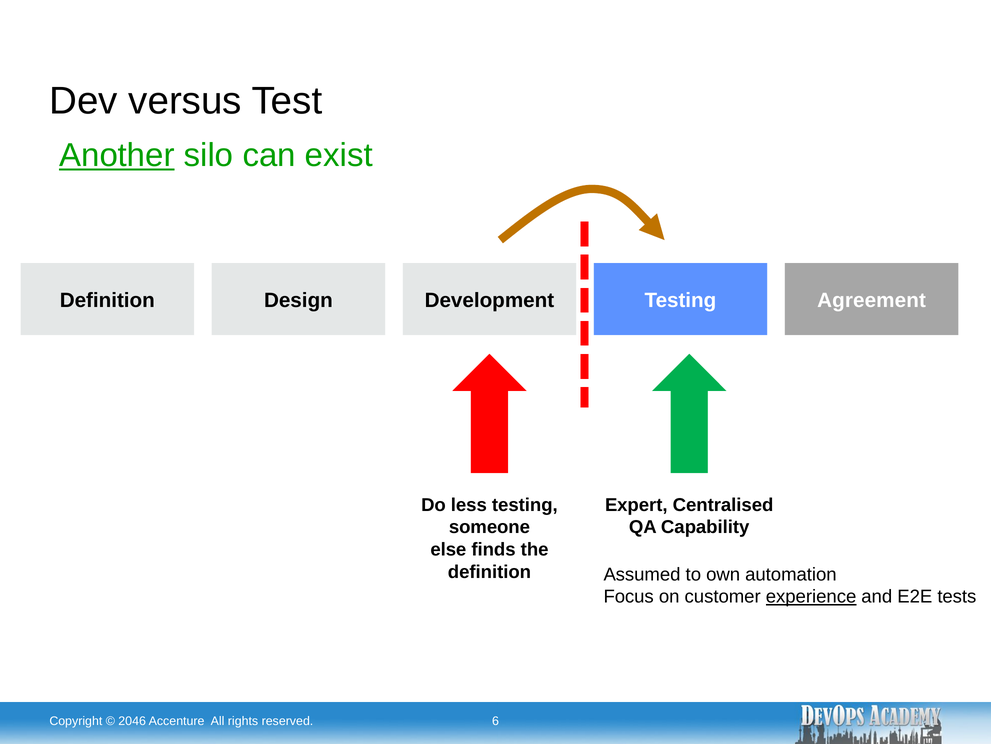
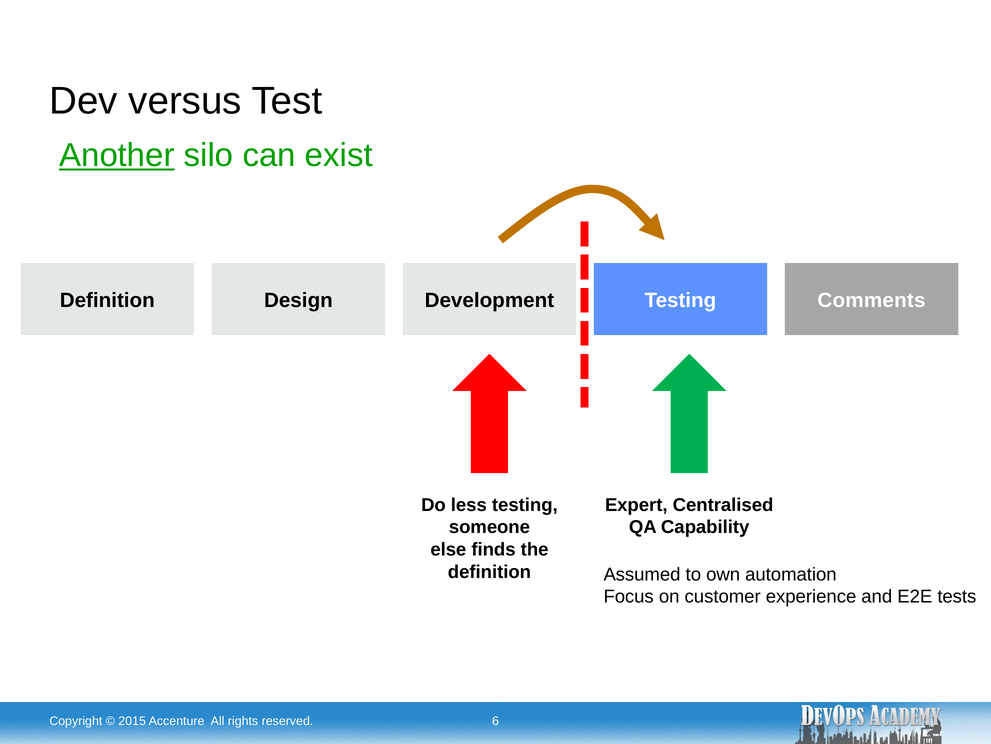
Agreement: Agreement -> Comments (871, 300)
experience underline: present -> none (811, 596)
2046: 2046 -> 2015 (132, 720)
